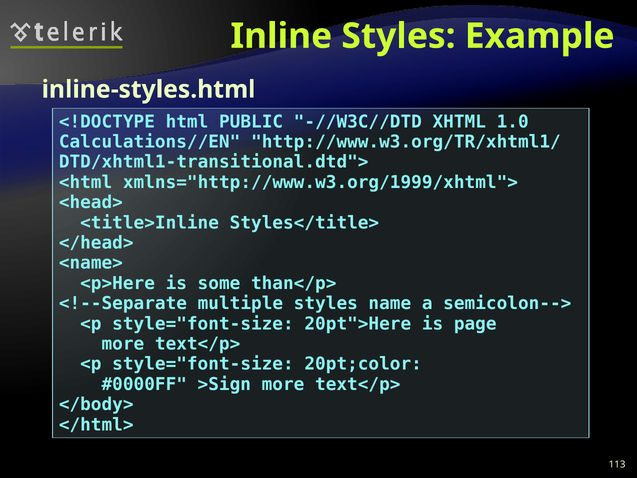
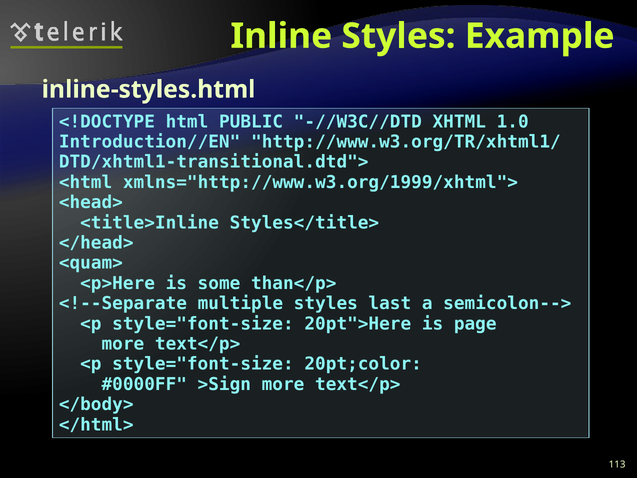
Calculations//EN: Calculations//EN -> Introduction//EN (150, 142)
<name>: <name> -> <quam> (91, 263)
name: name -> last (390, 303)
